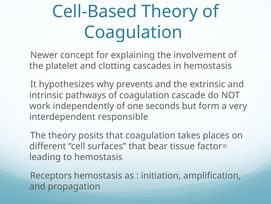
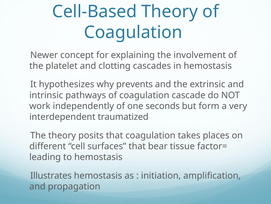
responsible: responsible -> traumatized (123, 117)
Receptors: Receptors -> Illustrates (51, 175)
